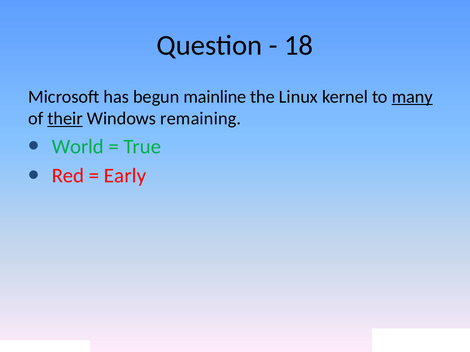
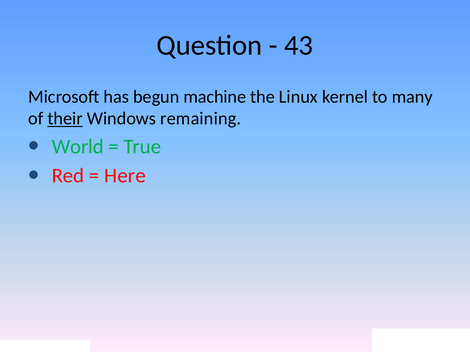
18: 18 -> 43 (299, 45)
mainline: mainline -> machine (215, 97)
many underline: present -> none (412, 97)
Early: Early -> Here (125, 176)
